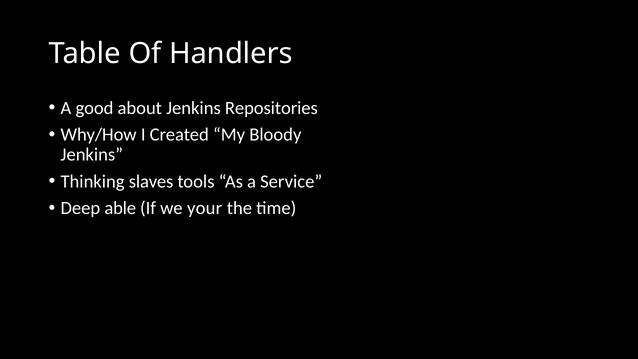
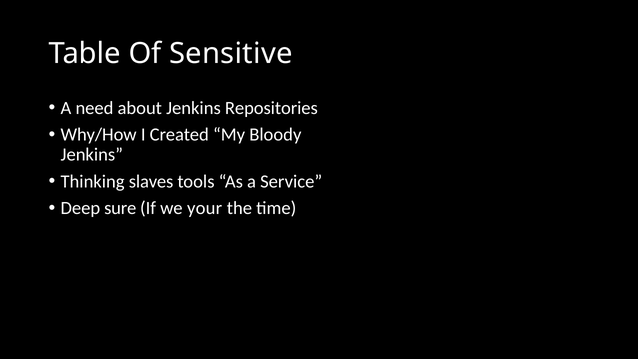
Handlers: Handlers -> Sensitive (231, 54)
good: good -> need (94, 108)
able: able -> sure (120, 208)
